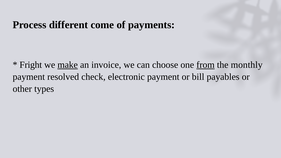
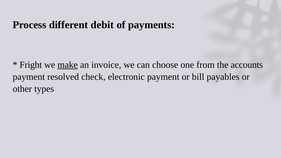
come: come -> debit (102, 25)
from underline: present -> none (205, 65)
monthly: monthly -> accounts (247, 65)
